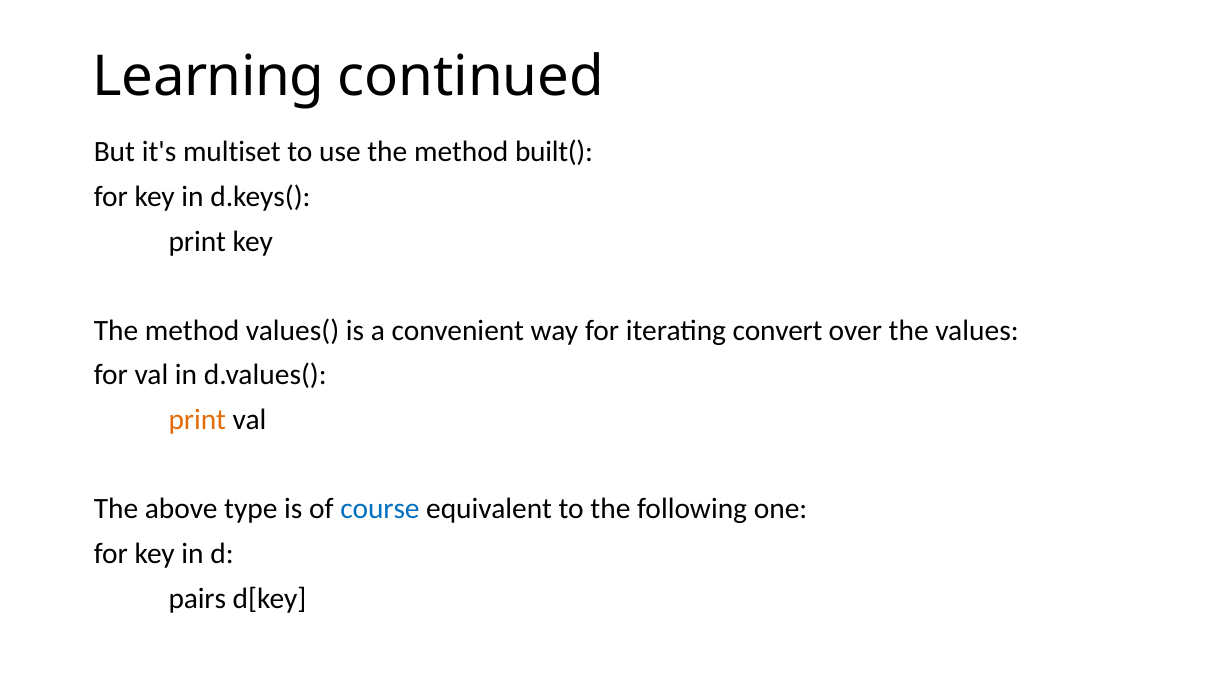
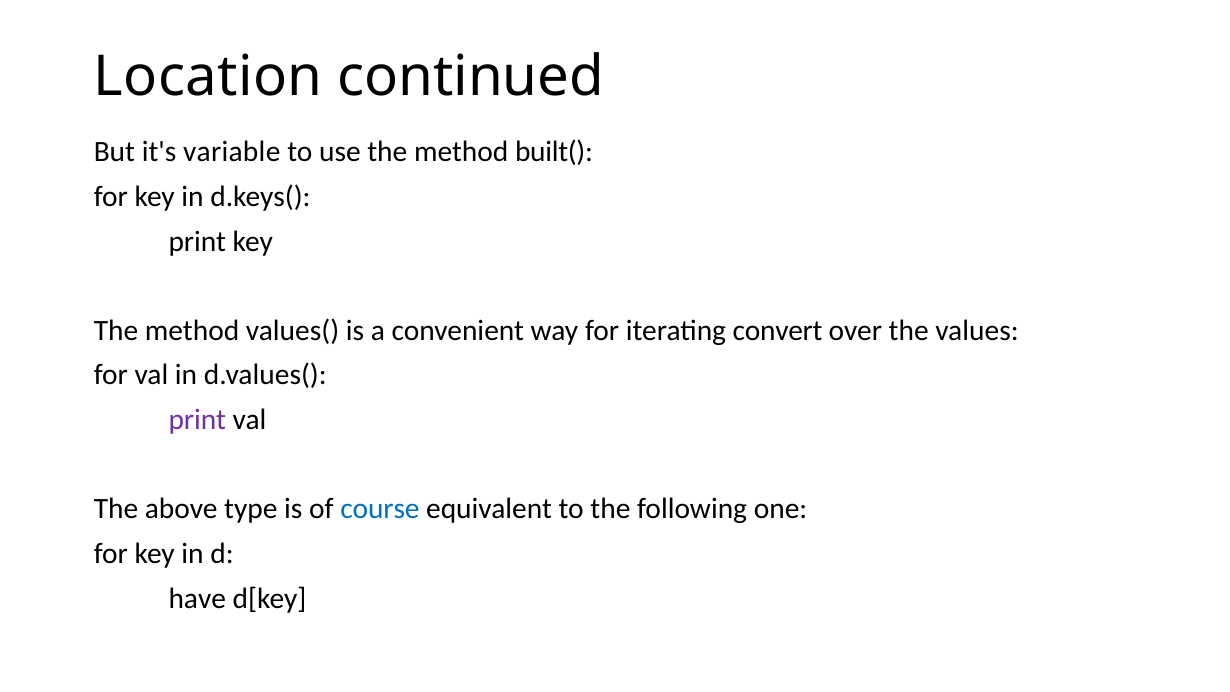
Learning: Learning -> Location (208, 77)
multiset: multiset -> variable (232, 152)
print colour: orange -> purple (197, 420)
pairs: pairs -> have (197, 598)
